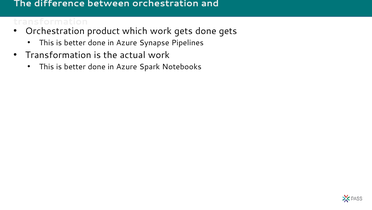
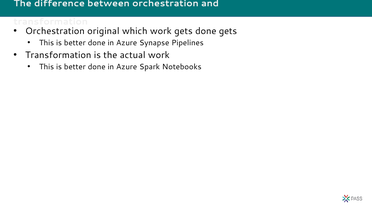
product: product -> original (103, 31)
